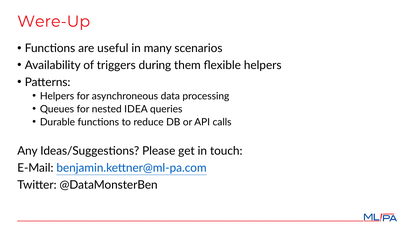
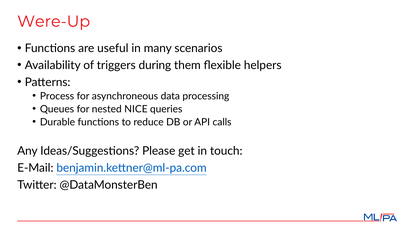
Helpers: Helpers -> Process (57, 96)
IDEA: IDEA -> NICE (136, 109)
